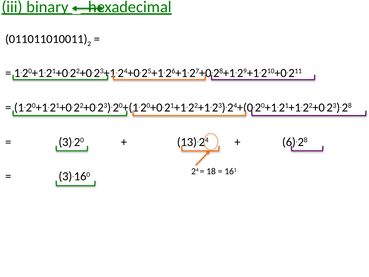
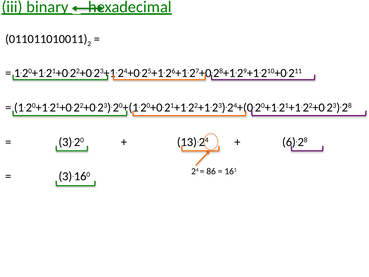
18: 18 -> 86 (211, 171)
